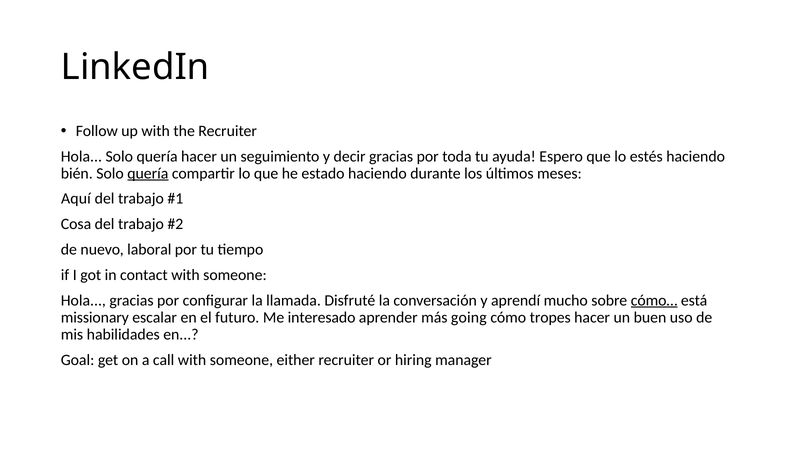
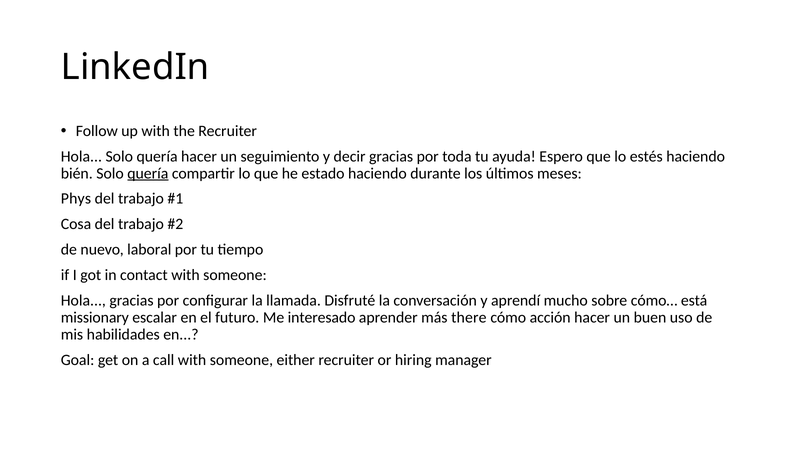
Aquí: Aquí -> Phys (76, 199)
cómo… underline: present -> none (654, 300)
going: going -> there (469, 317)
tropes: tropes -> acción (550, 317)
